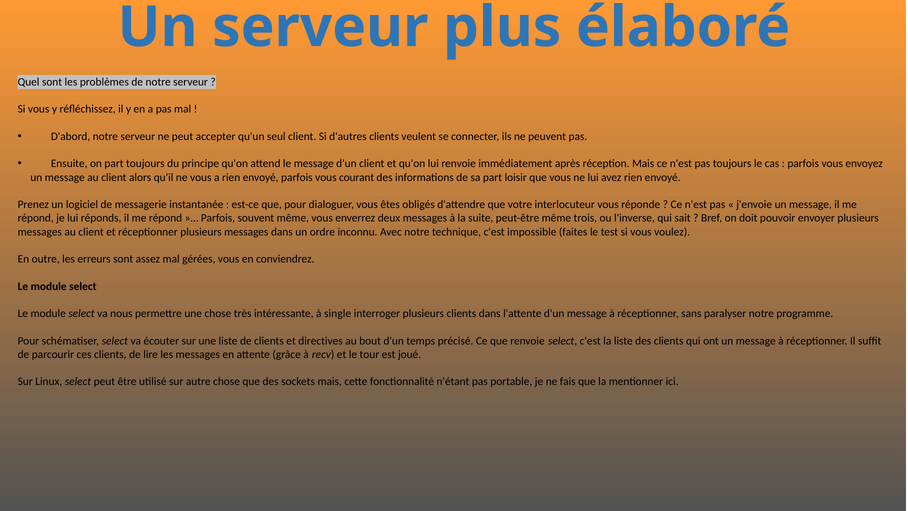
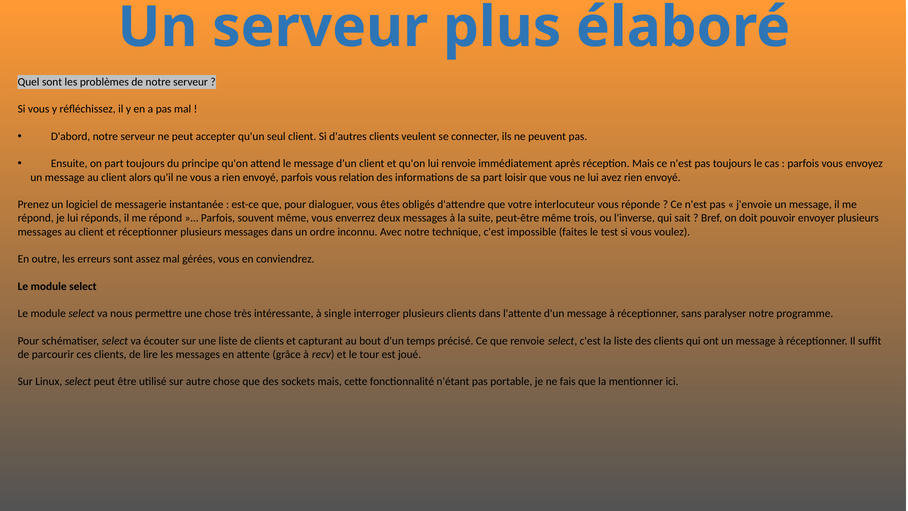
courant: courant -> relation (357, 177)
directives: directives -> capturant (321, 341)
